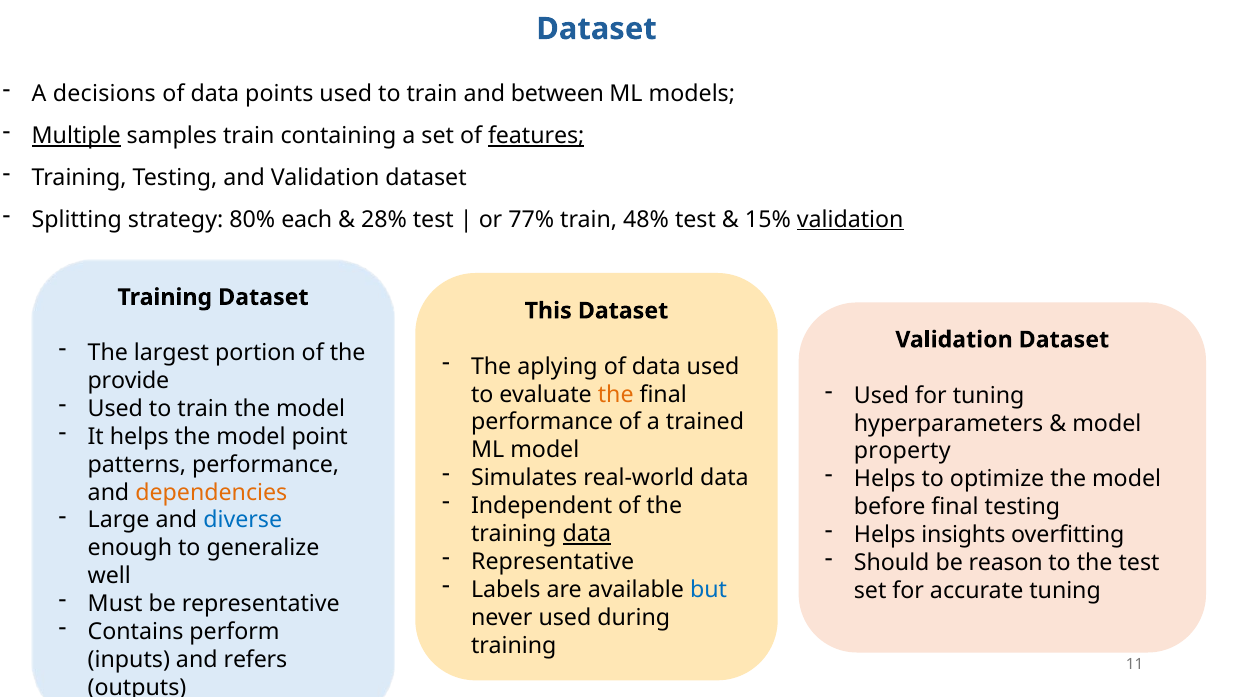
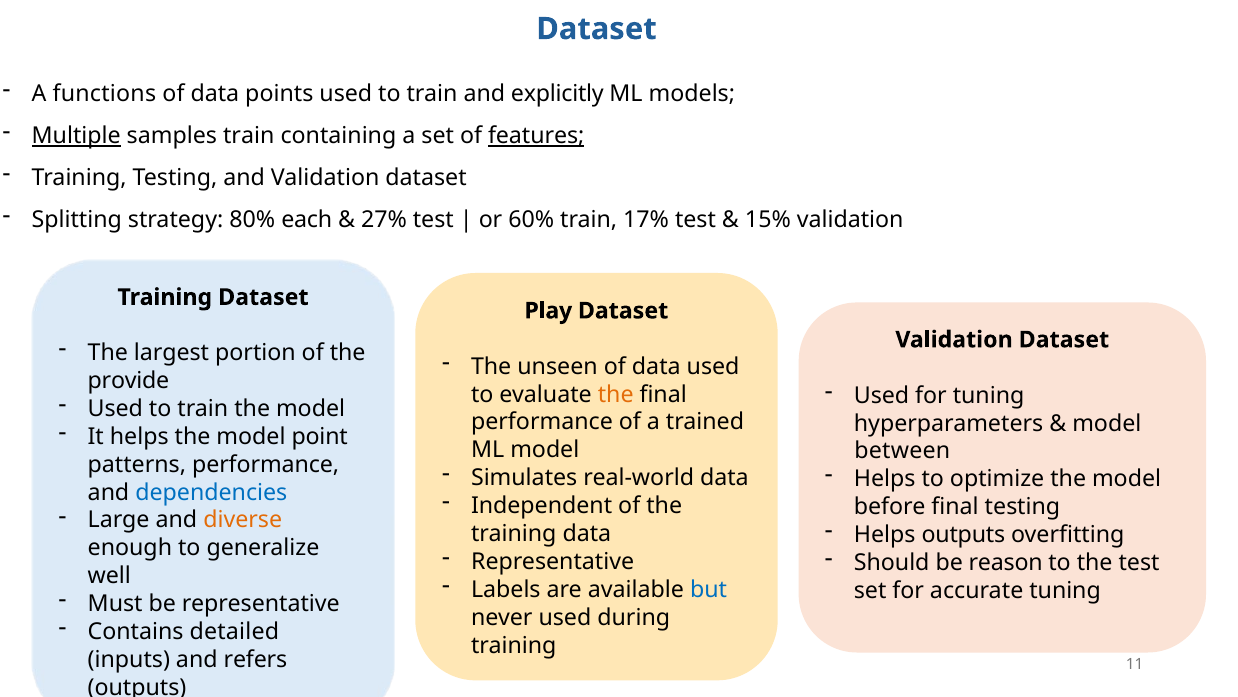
decisions: decisions -> functions (104, 94)
between: between -> explicitly (557, 94)
28%: 28% -> 27% (384, 219)
77%: 77% -> 60% (531, 219)
48%: 48% -> 17% (646, 219)
validation underline: present -> none (850, 219)
This: This -> Play (548, 311)
aplying: aplying -> unseen (558, 366)
property: property -> between (902, 451)
dependencies colour: orange -> blue (211, 492)
diverse colour: blue -> orange (243, 520)
Helps insights: insights -> outputs (963, 534)
data underline: present -> none (587, 533)
perform: perform -> detailed (234, 631)
